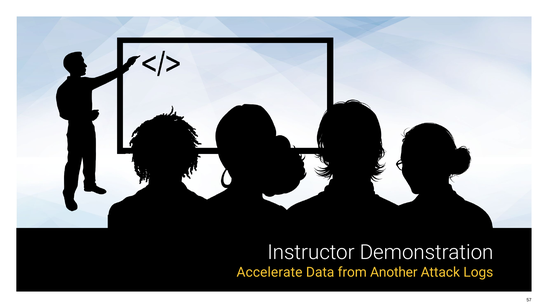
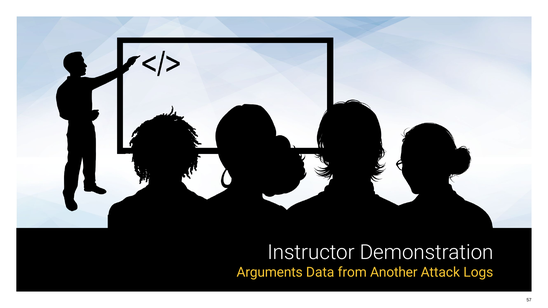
Accelerate: Accelerate -> Arguments (270, 273)
